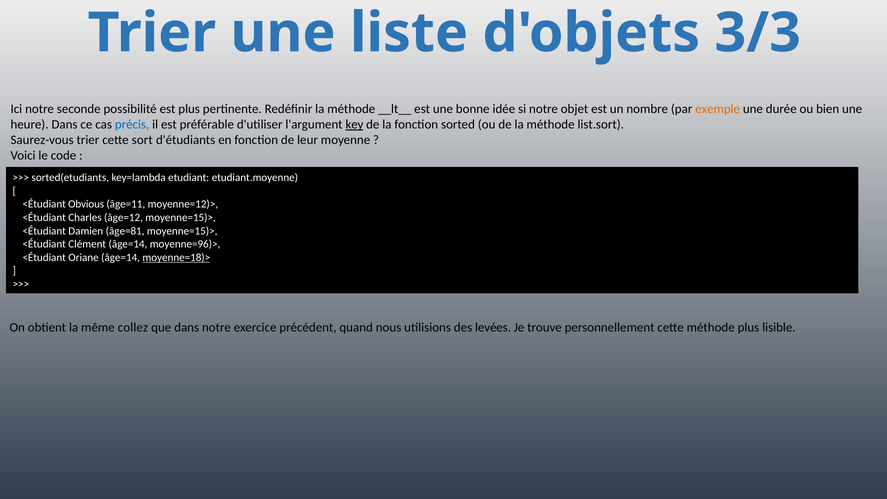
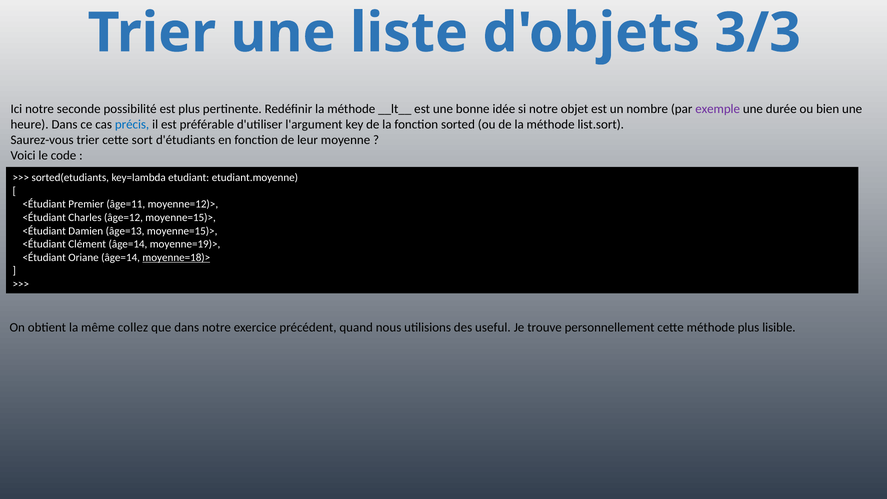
exemple colour: orange -> purple (718, 109)
key underline: present -> none (354, 124)
Obvious: Obvious -> Premier (86, 204)
âge=81: âge=81 -> âge=13 (125, 231)
moyenne=96)>: moyenne=96)> -> moyenne=19)> (185, 244)
levées: levées -> useful (493, 328)
